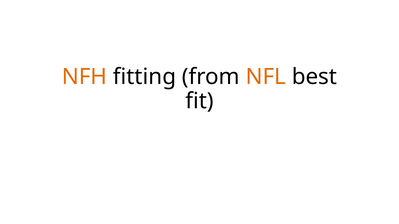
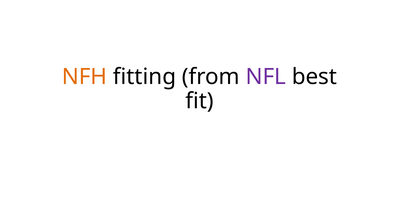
NFL colour: orange -> purple (266, 77)
